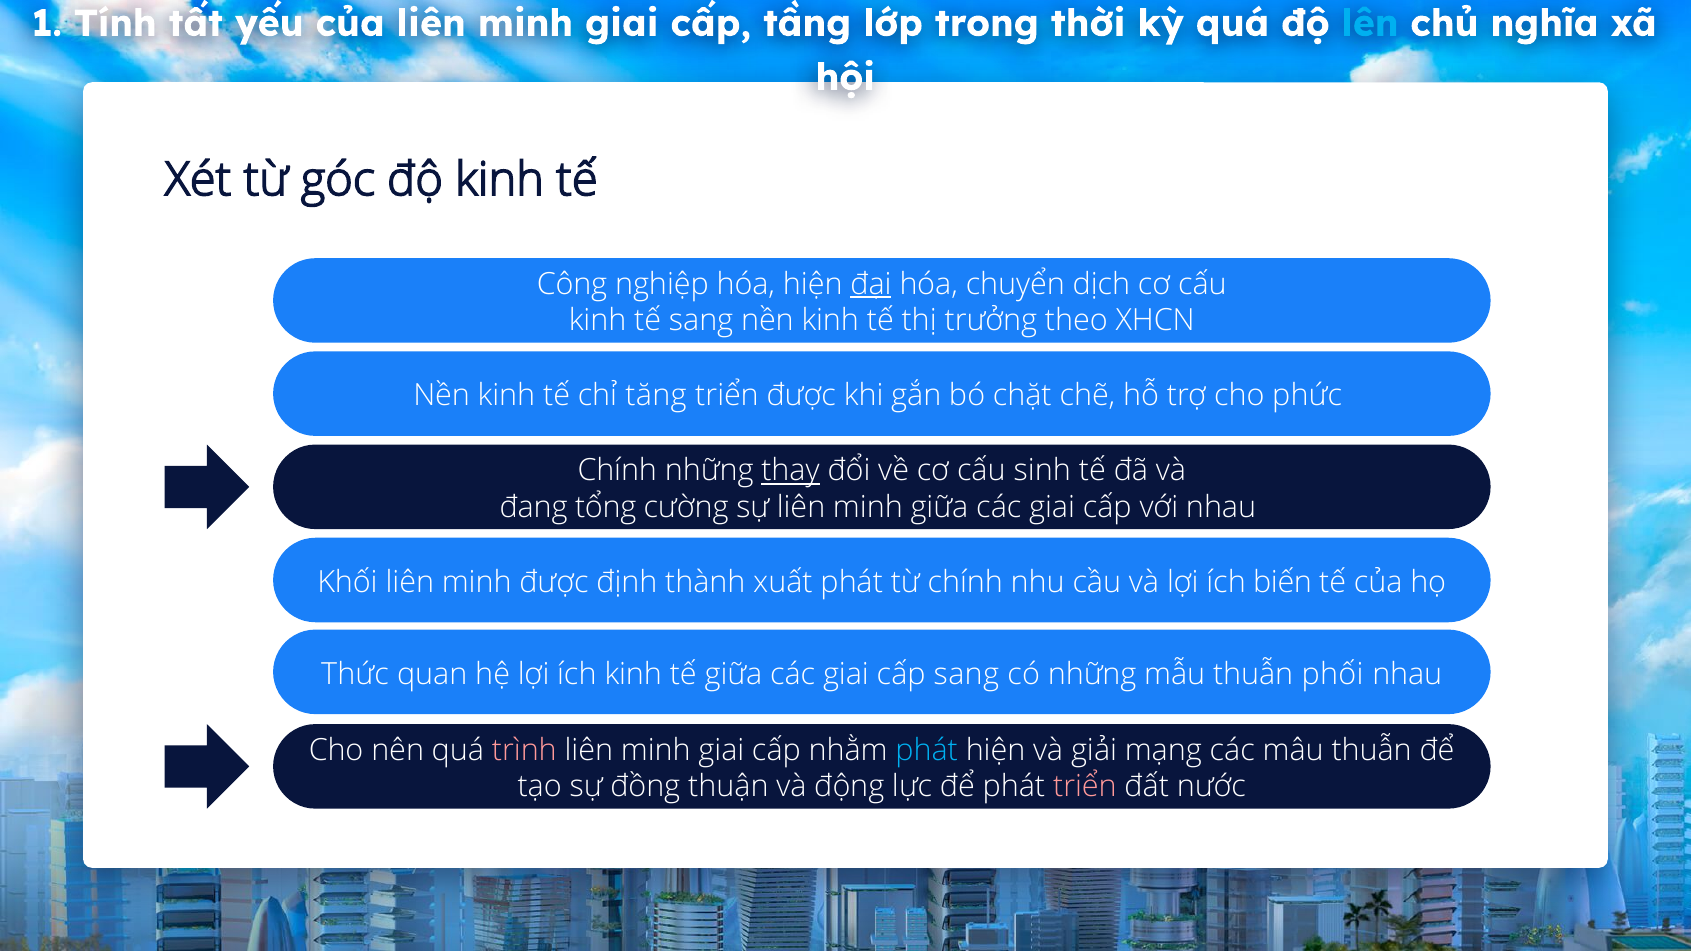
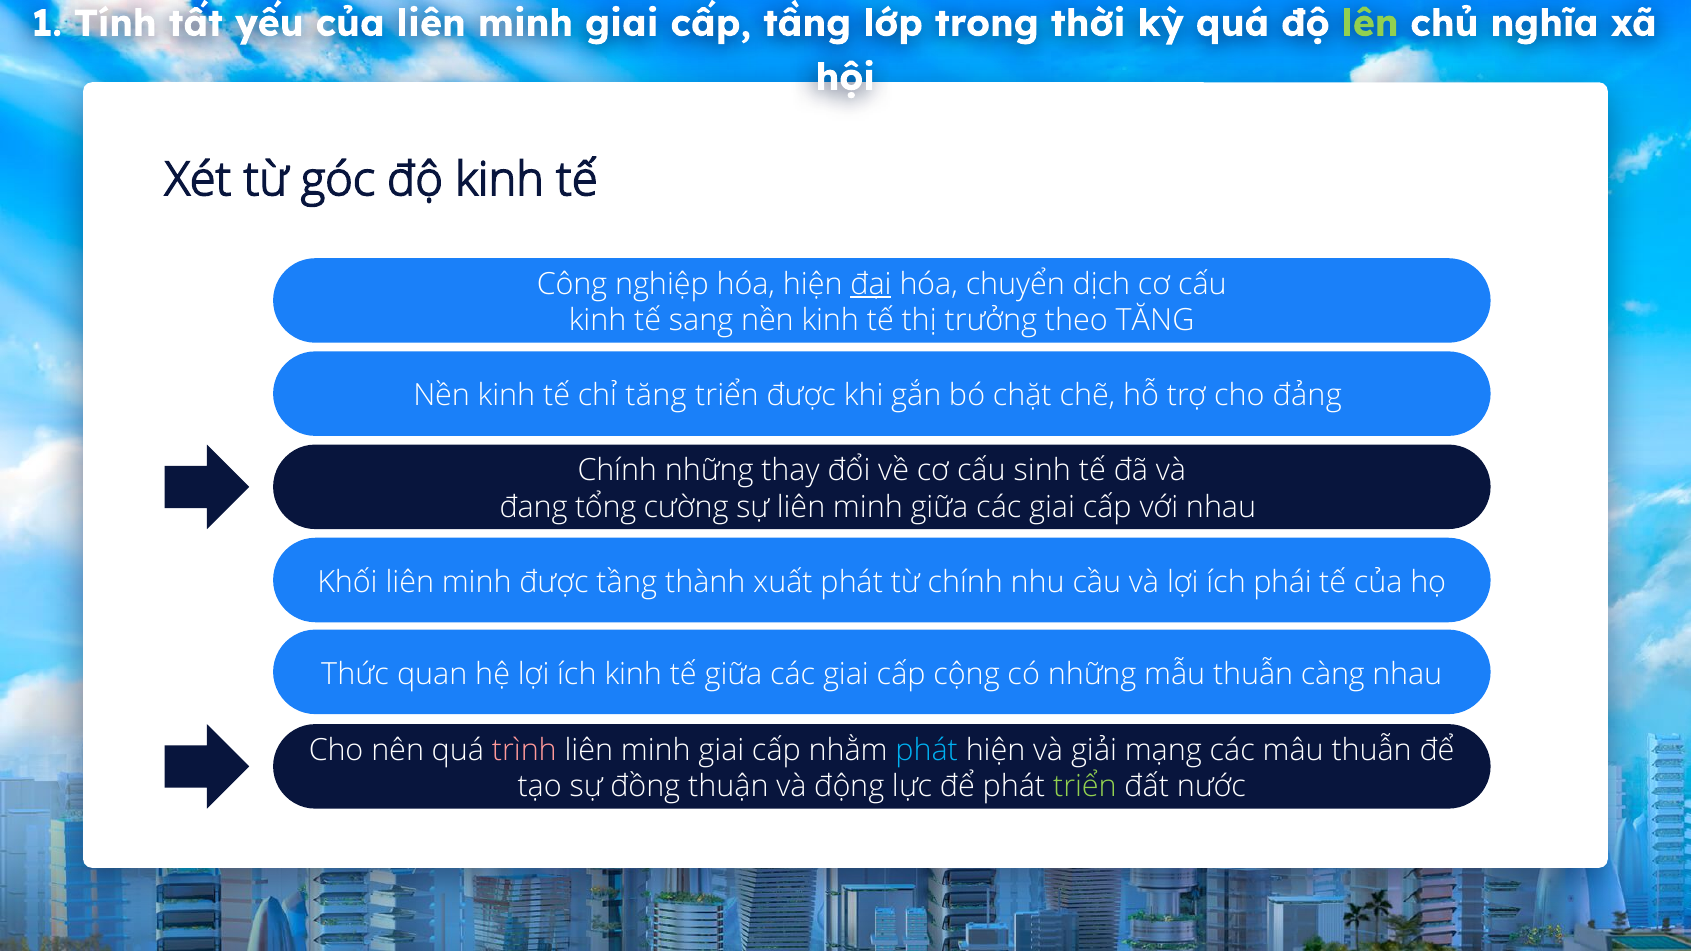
lên colour: light blue -> light green (1370, 23)
theo XHCN: XHCN -> TĂNG (1155, 321)
phức: phức -> đảng (1307, 396)
thay underline: present -> none (790, 471)
được định: định -> tầng (627, 582)
biến: biến -> phái (1282, 582)
cấp sang: sang -> cộng (967, 674)
phối: phối -> càng (1333, 674)
triển colour: pink -> light green (1085, 787)
